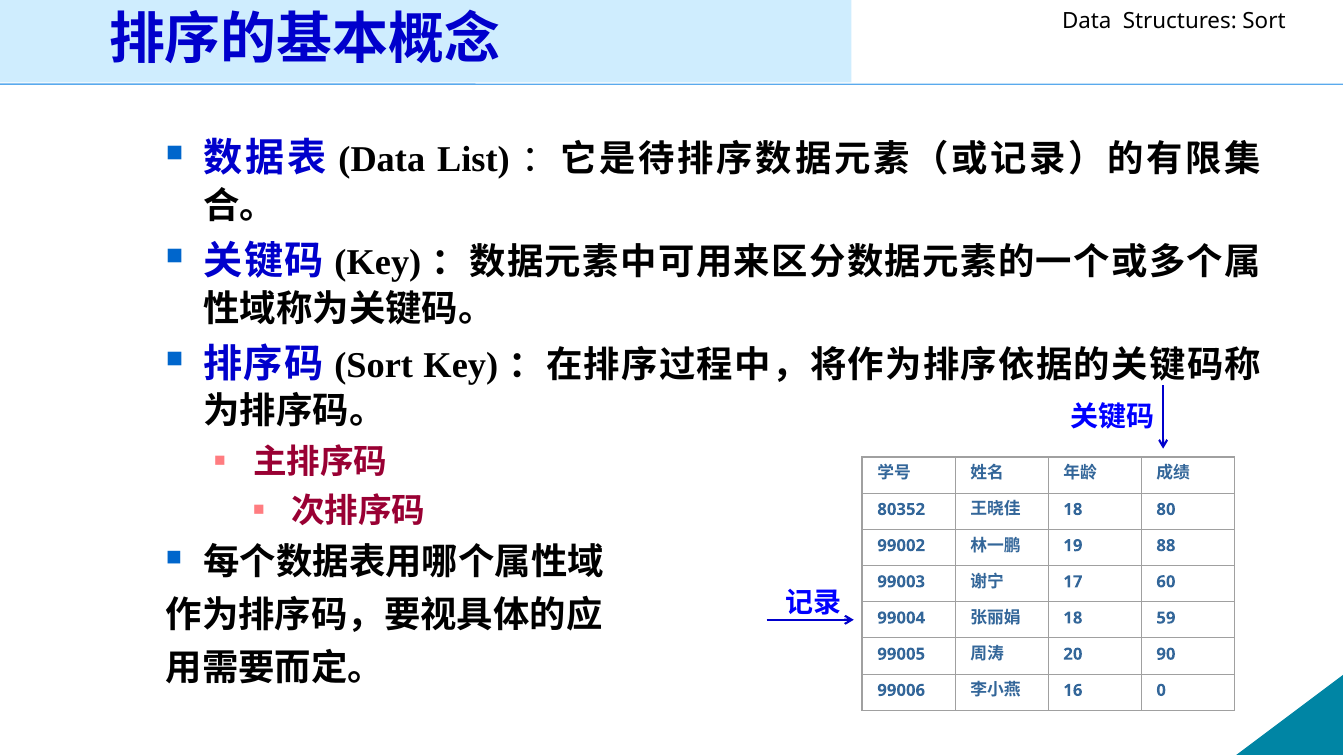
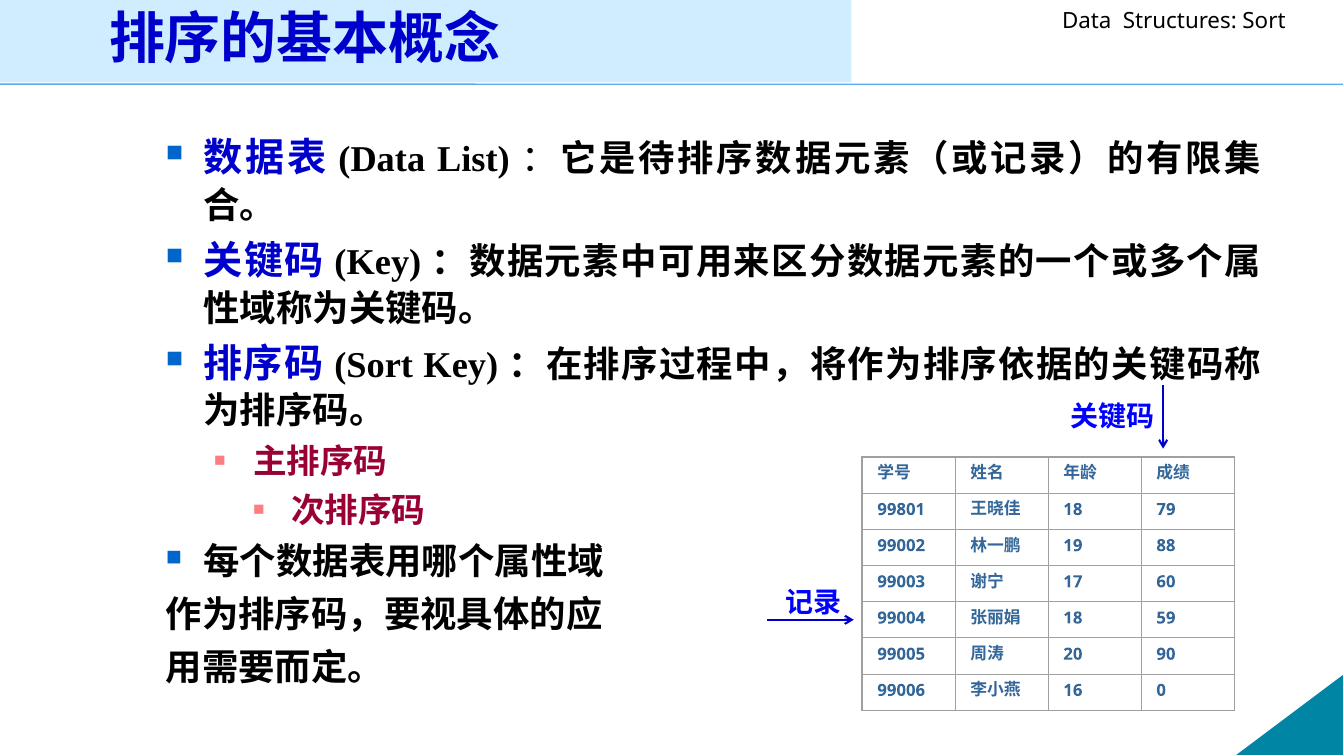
80352: 80352 -> 99801 (901, 510)
80: 80 -> 79 (1166, 510)
